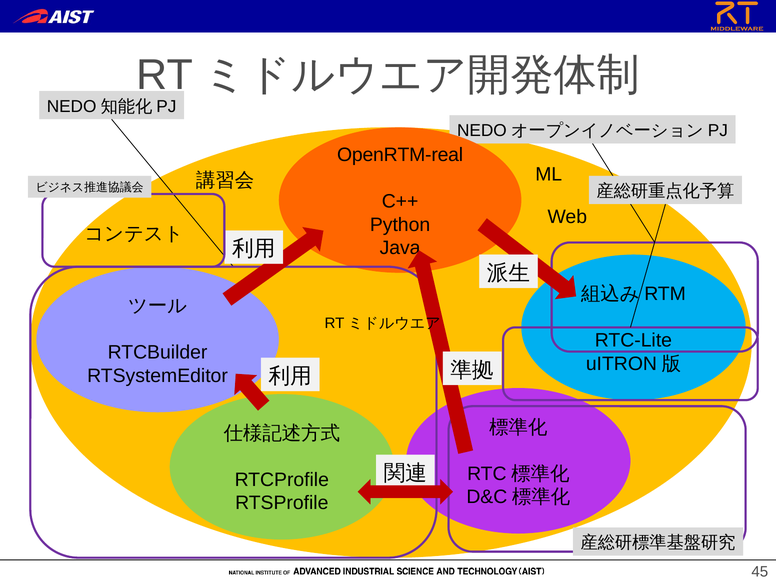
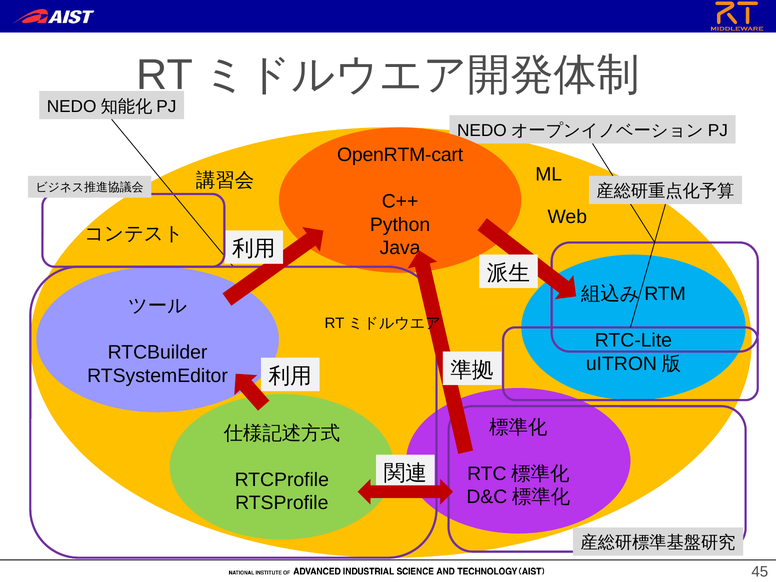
OpenRTM-real: OpenRTM-real -> OpenRTM-cart (400, 155)
